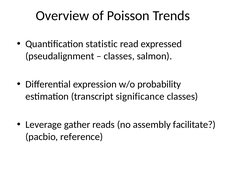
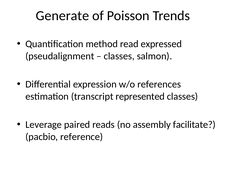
Overview: Overview -> Generate (62, 16)
statistic: statistic -> method (102, 44)
probability: probability -> references (159, 84)
significance: significance -> represented (140, 96)
gather: gather -> paired (77, 124)
